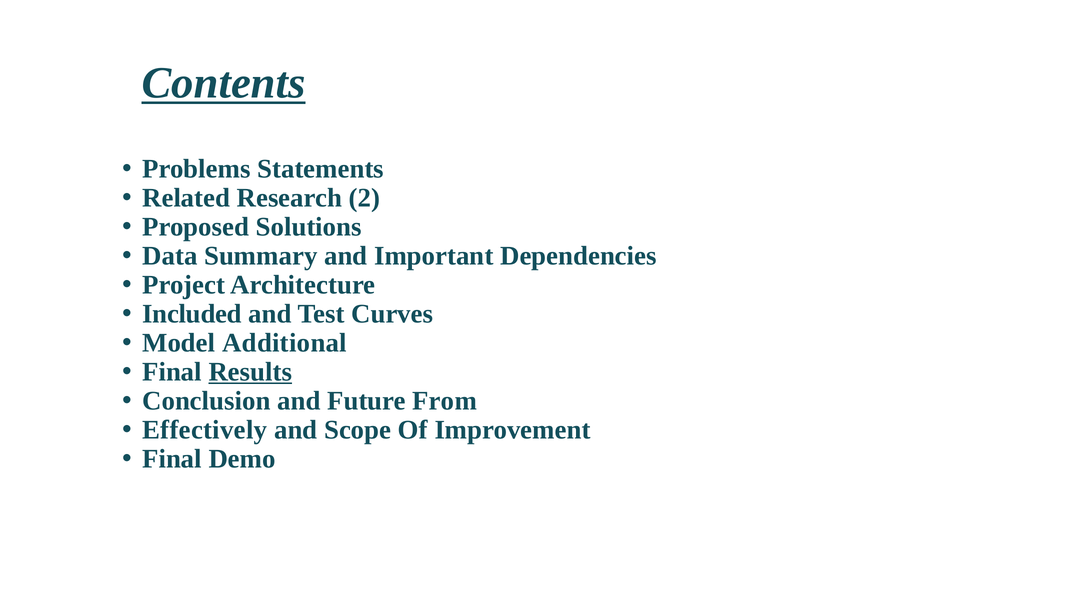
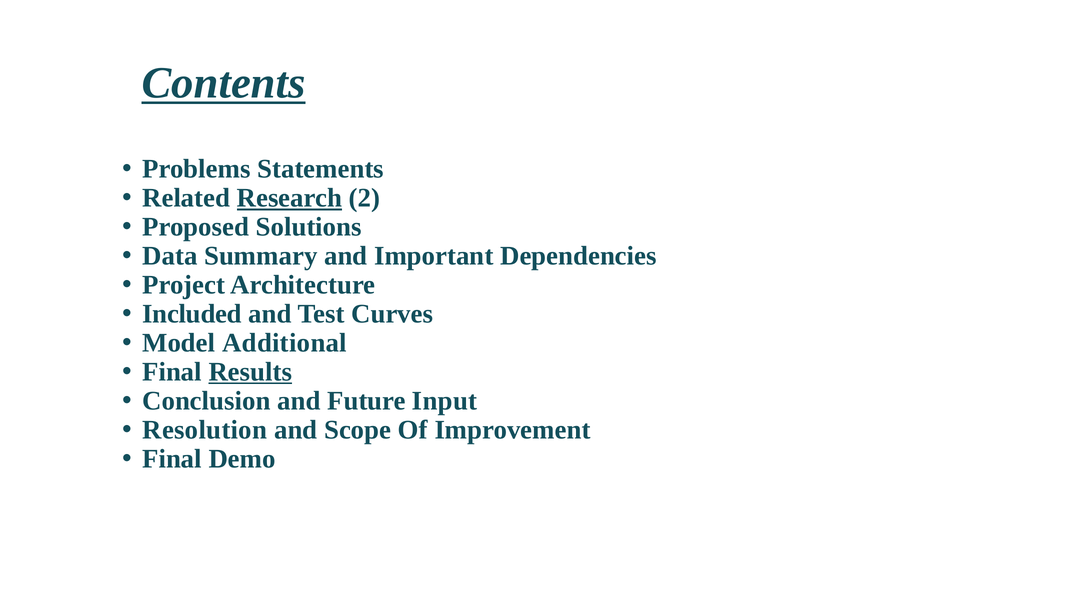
Research underline: none -> present (290, 198)
From: From -> Input (445, 401)
Effectively: Effectively -> Resolution (205, 430)
